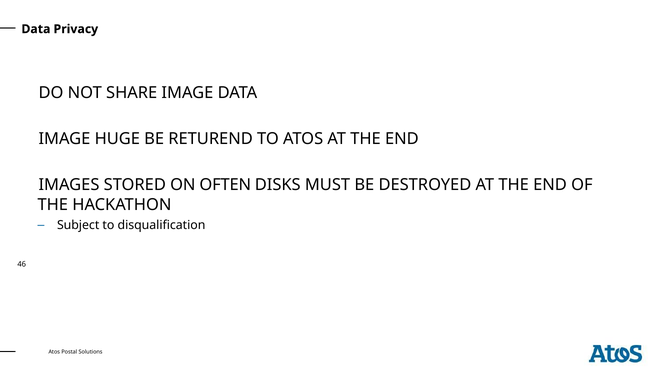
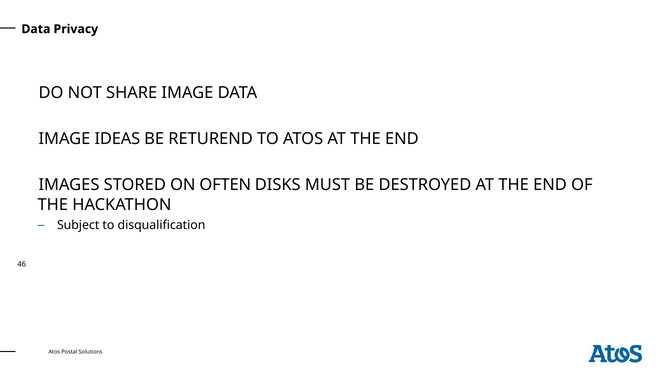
HUGE: HUGE -> IDEAS (117, 139)
